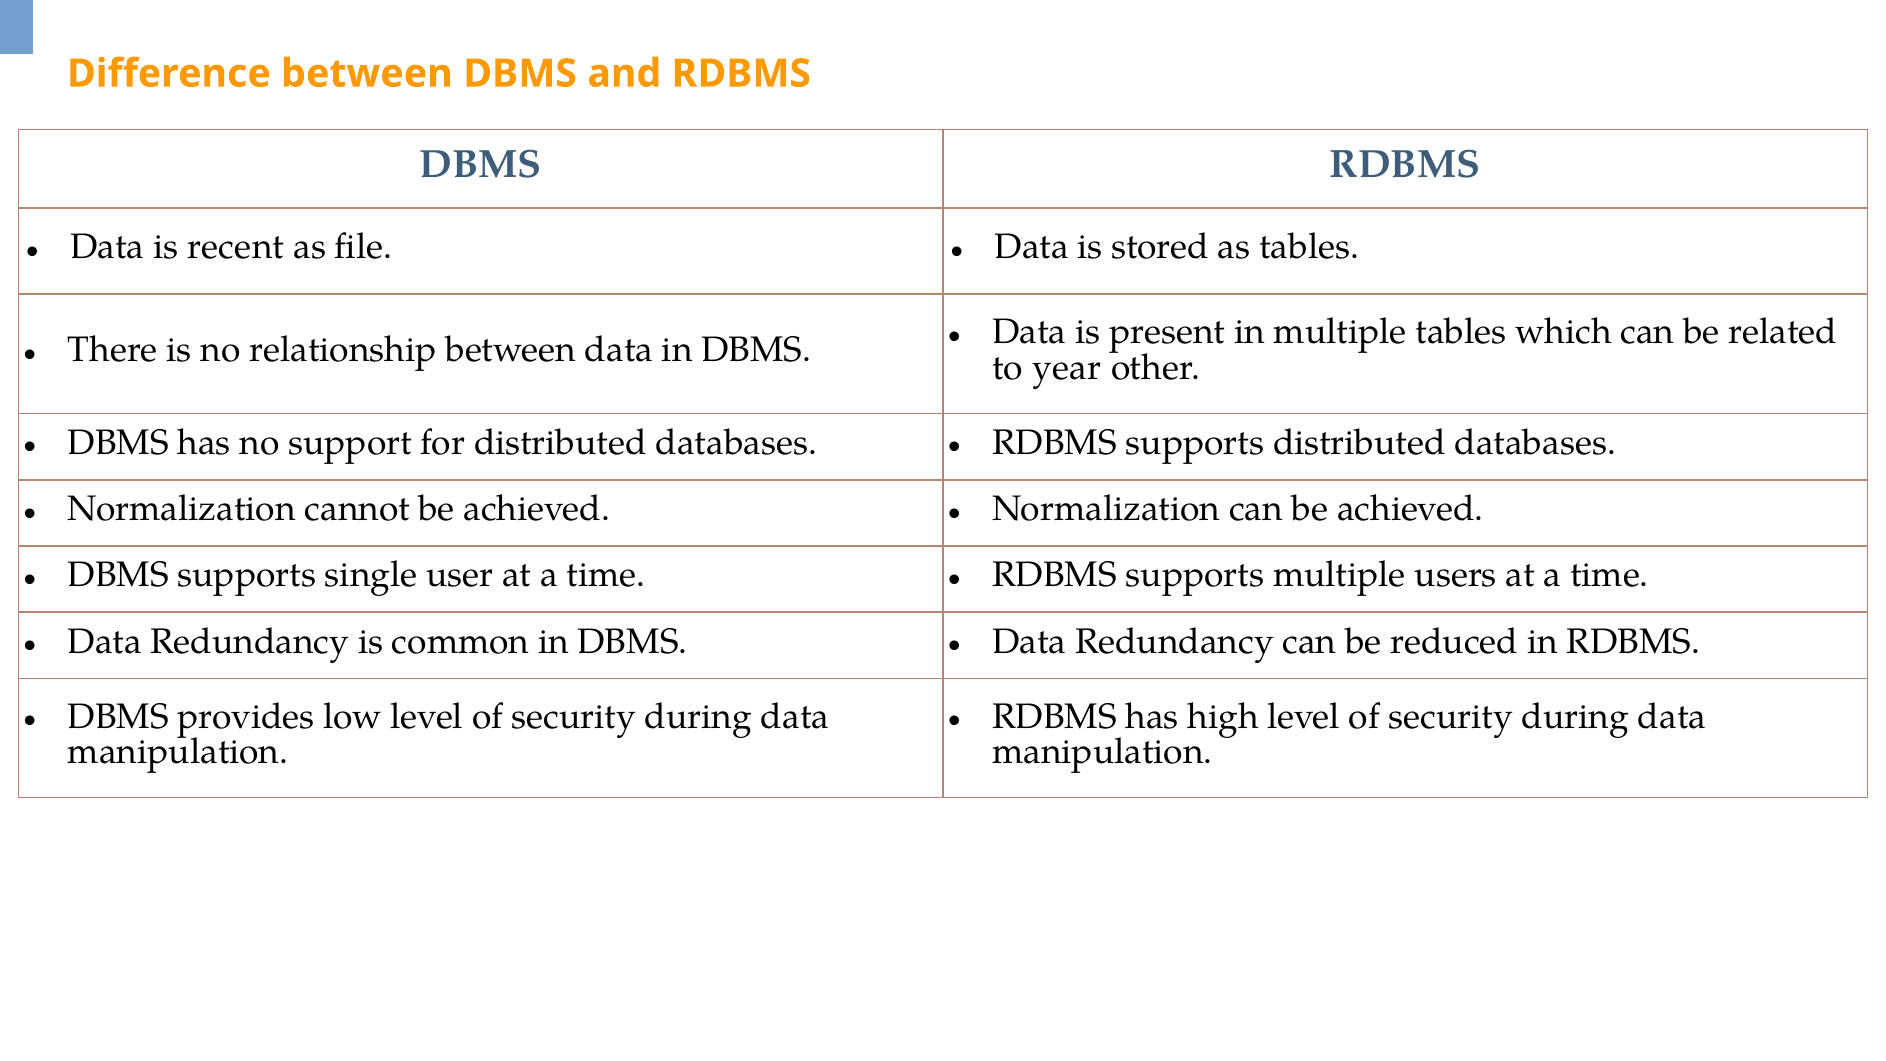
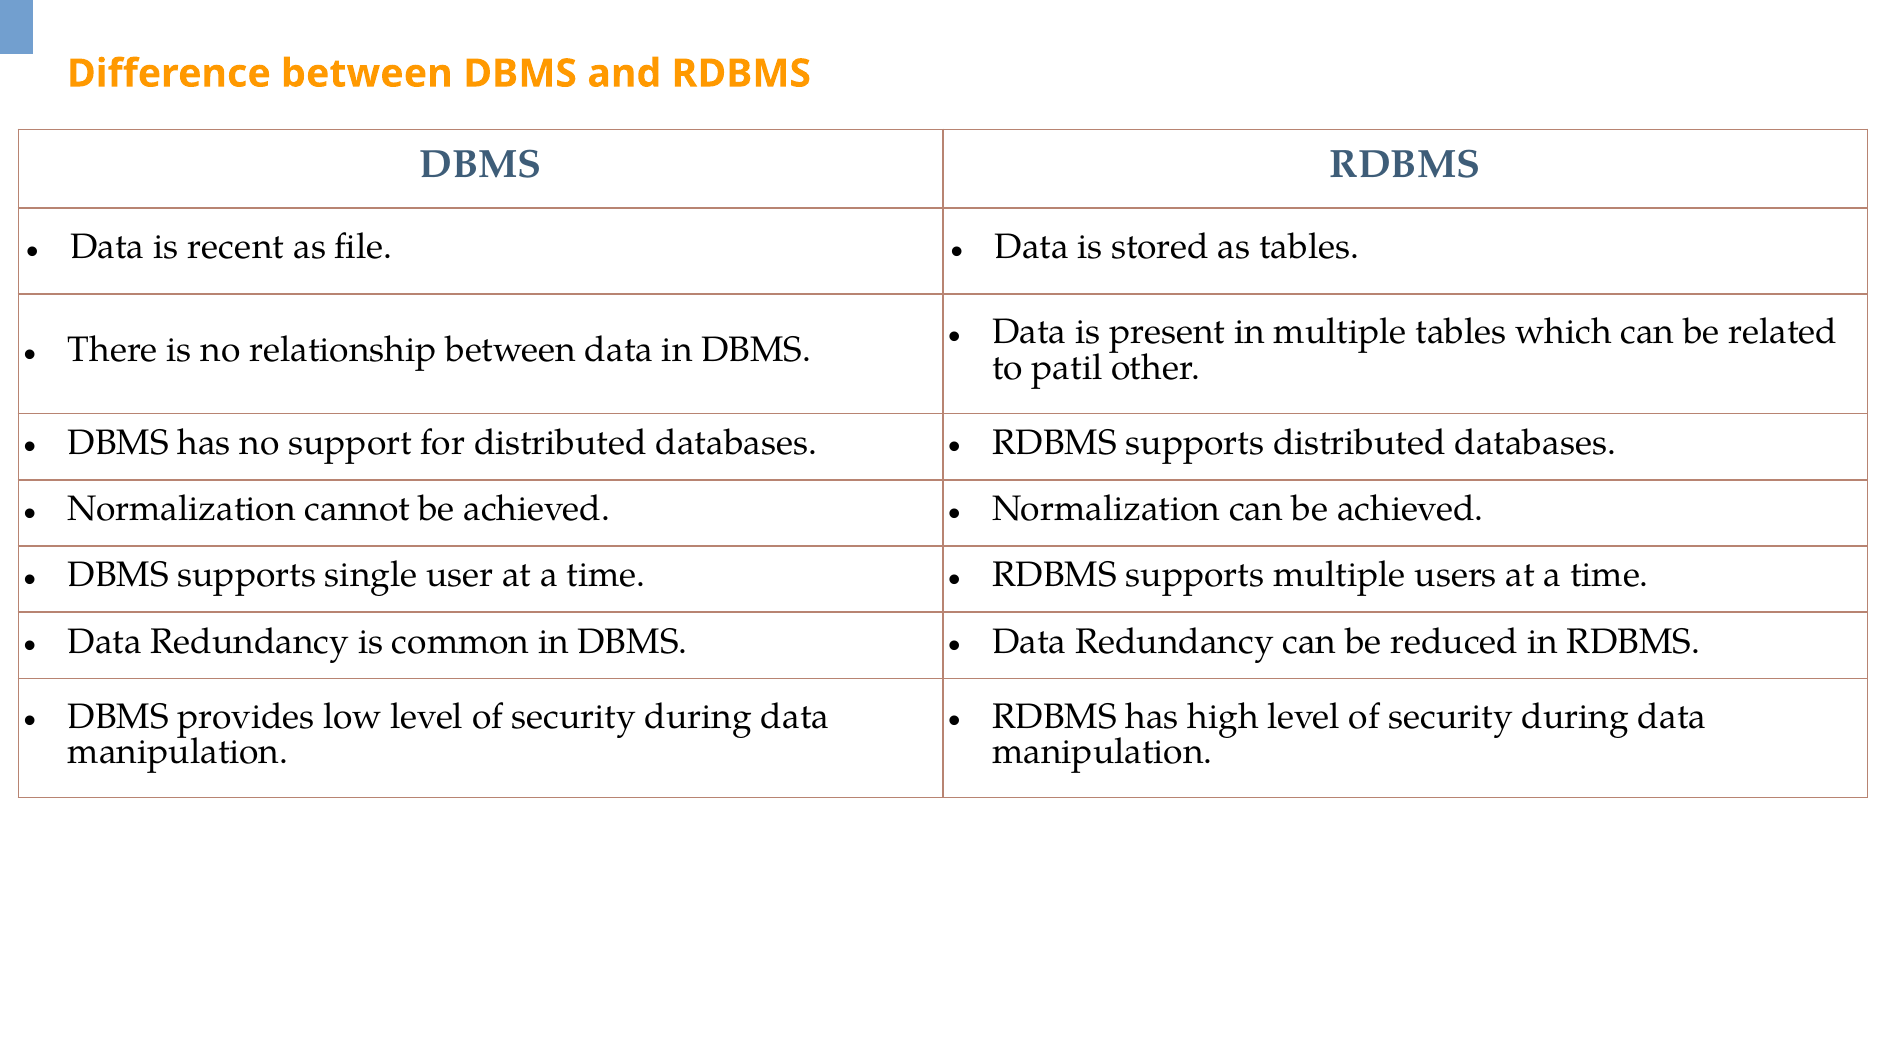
year: year -> patil (1067, 368)
